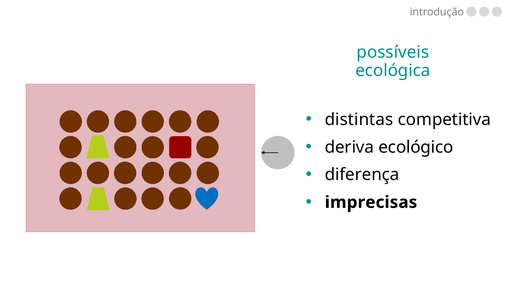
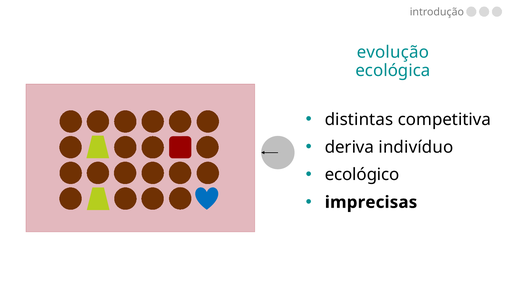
possíveis: possíveis -> evolução (393, 52)
ecológico: ecológico -> indivíduo (416, 147)
diferença: diferença -> ecológico (362, 175)
